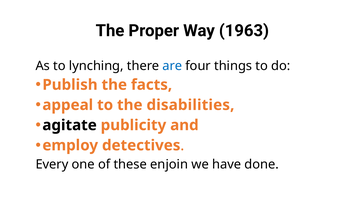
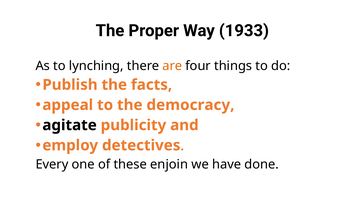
1963: 1963 -> 1933 (244, 31)
are colour: blue -> orange (172, 66)
disabilities: disabilities -> democracy (190, 105)
